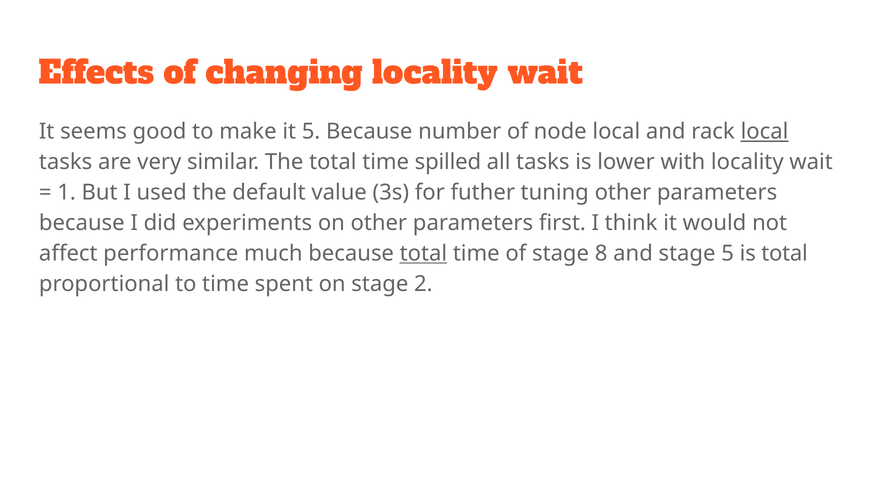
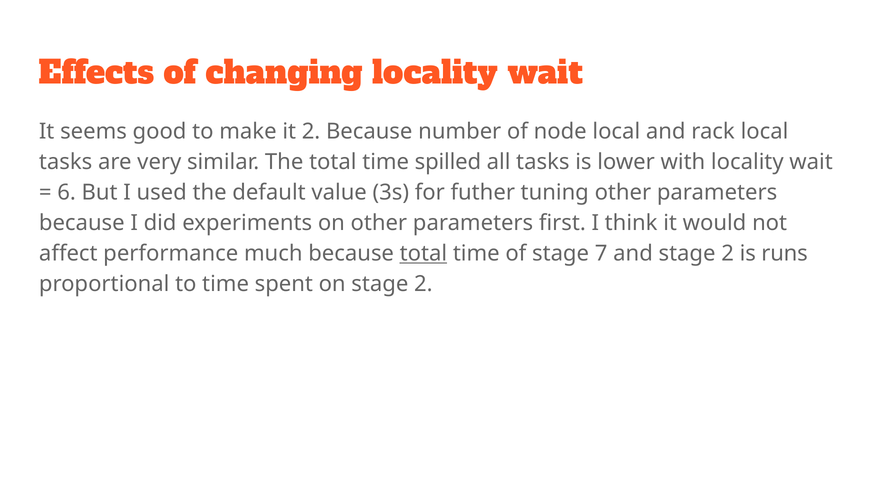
it 5: 5 -> 2 (311, 132)
local underline: present -> none (764, 132)
1: 1 -> 6 (67, 193)
8: 8 -> 7 (601, 254)
and stage 5: 5 -> 2 (728, 254)
is total: total -> runs (785, 254)
